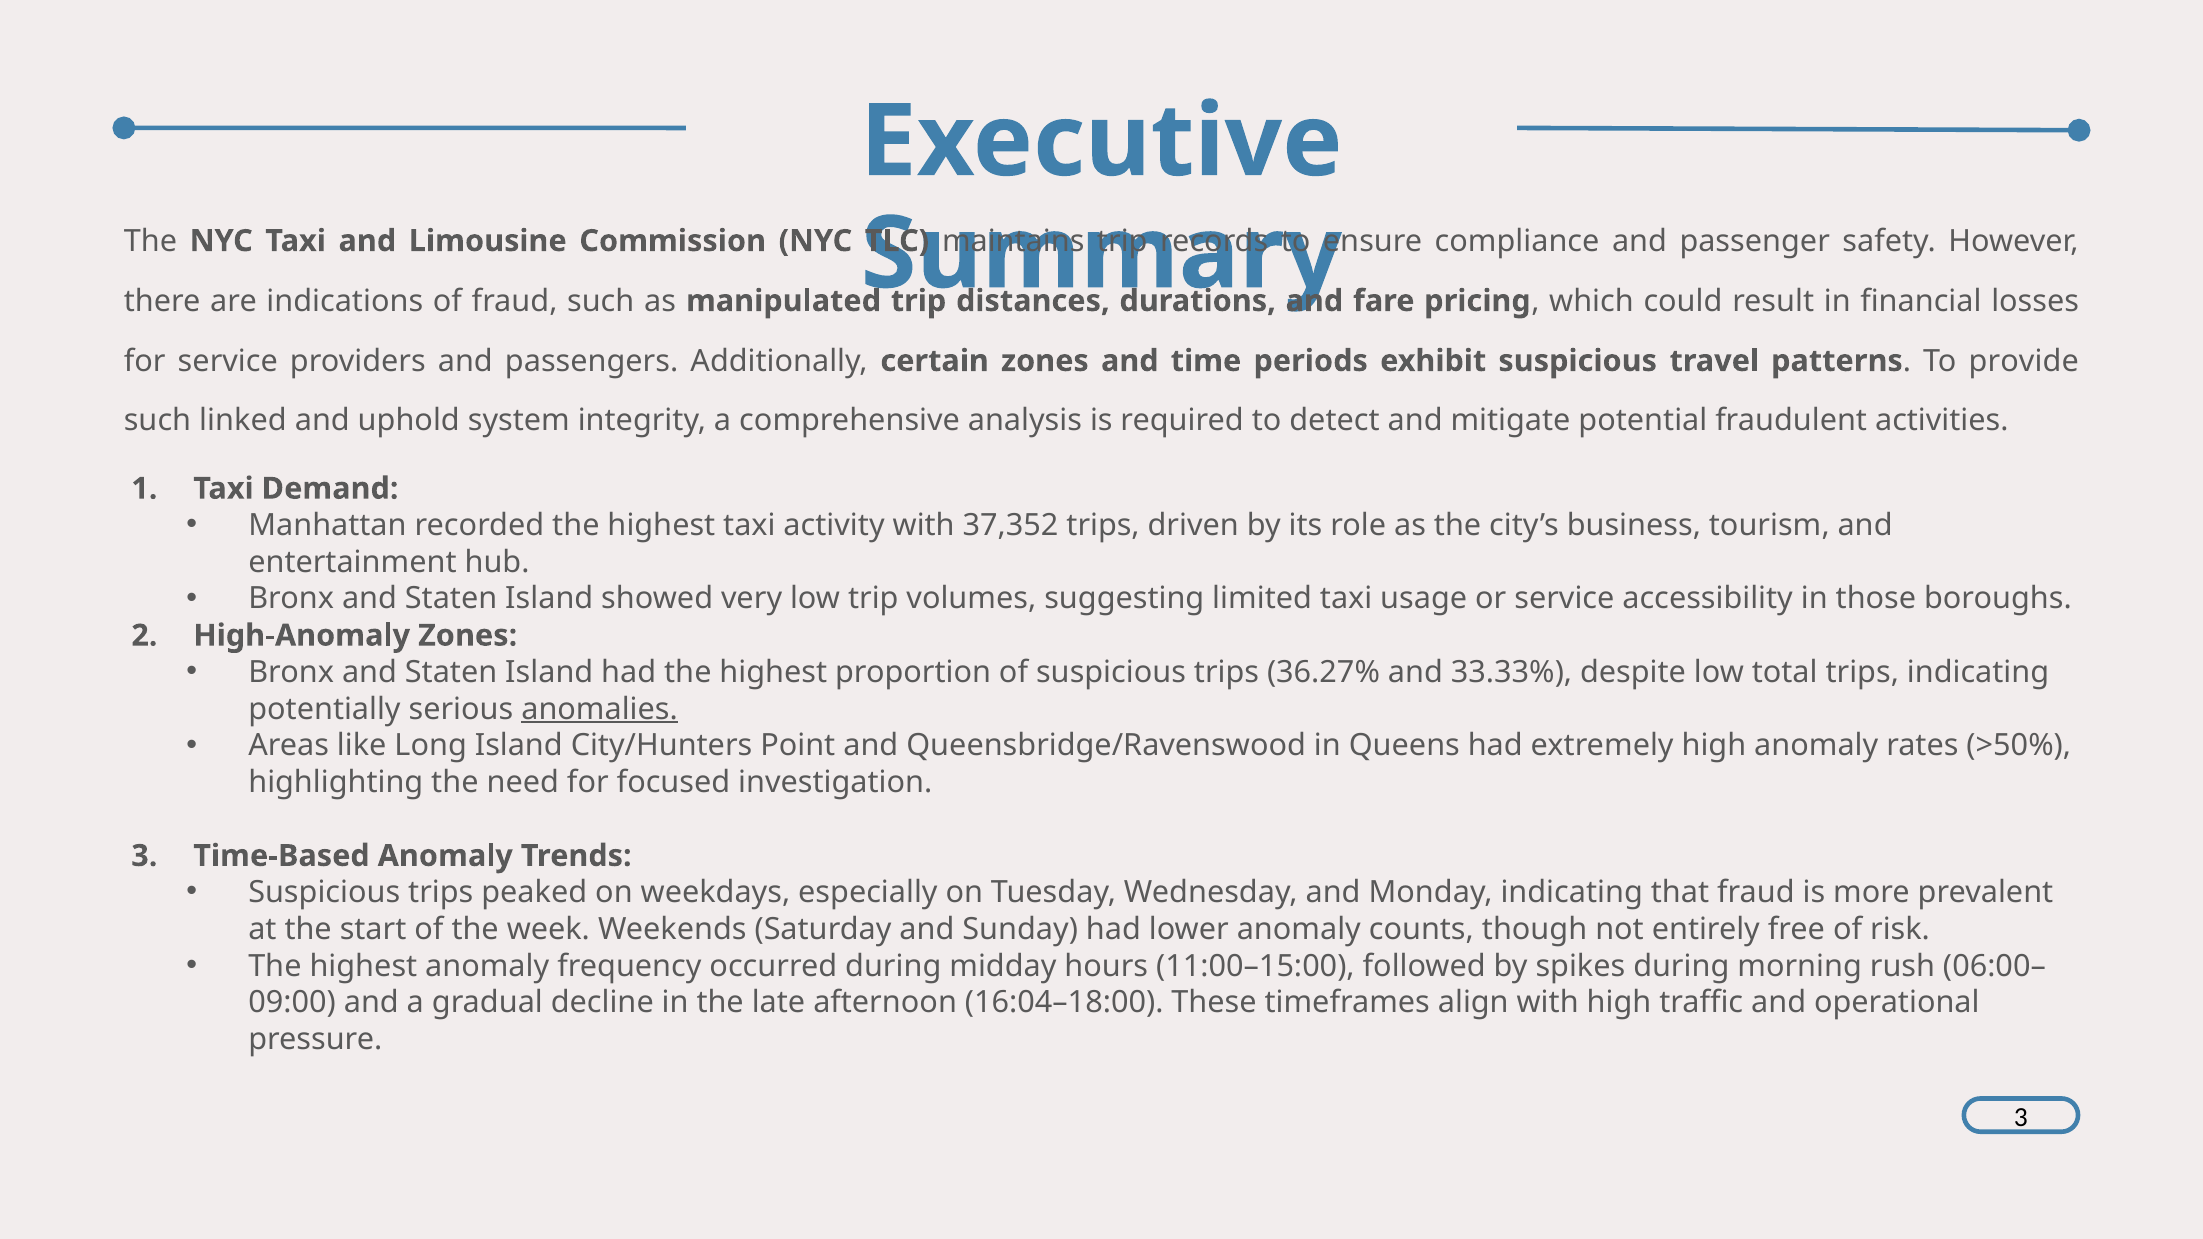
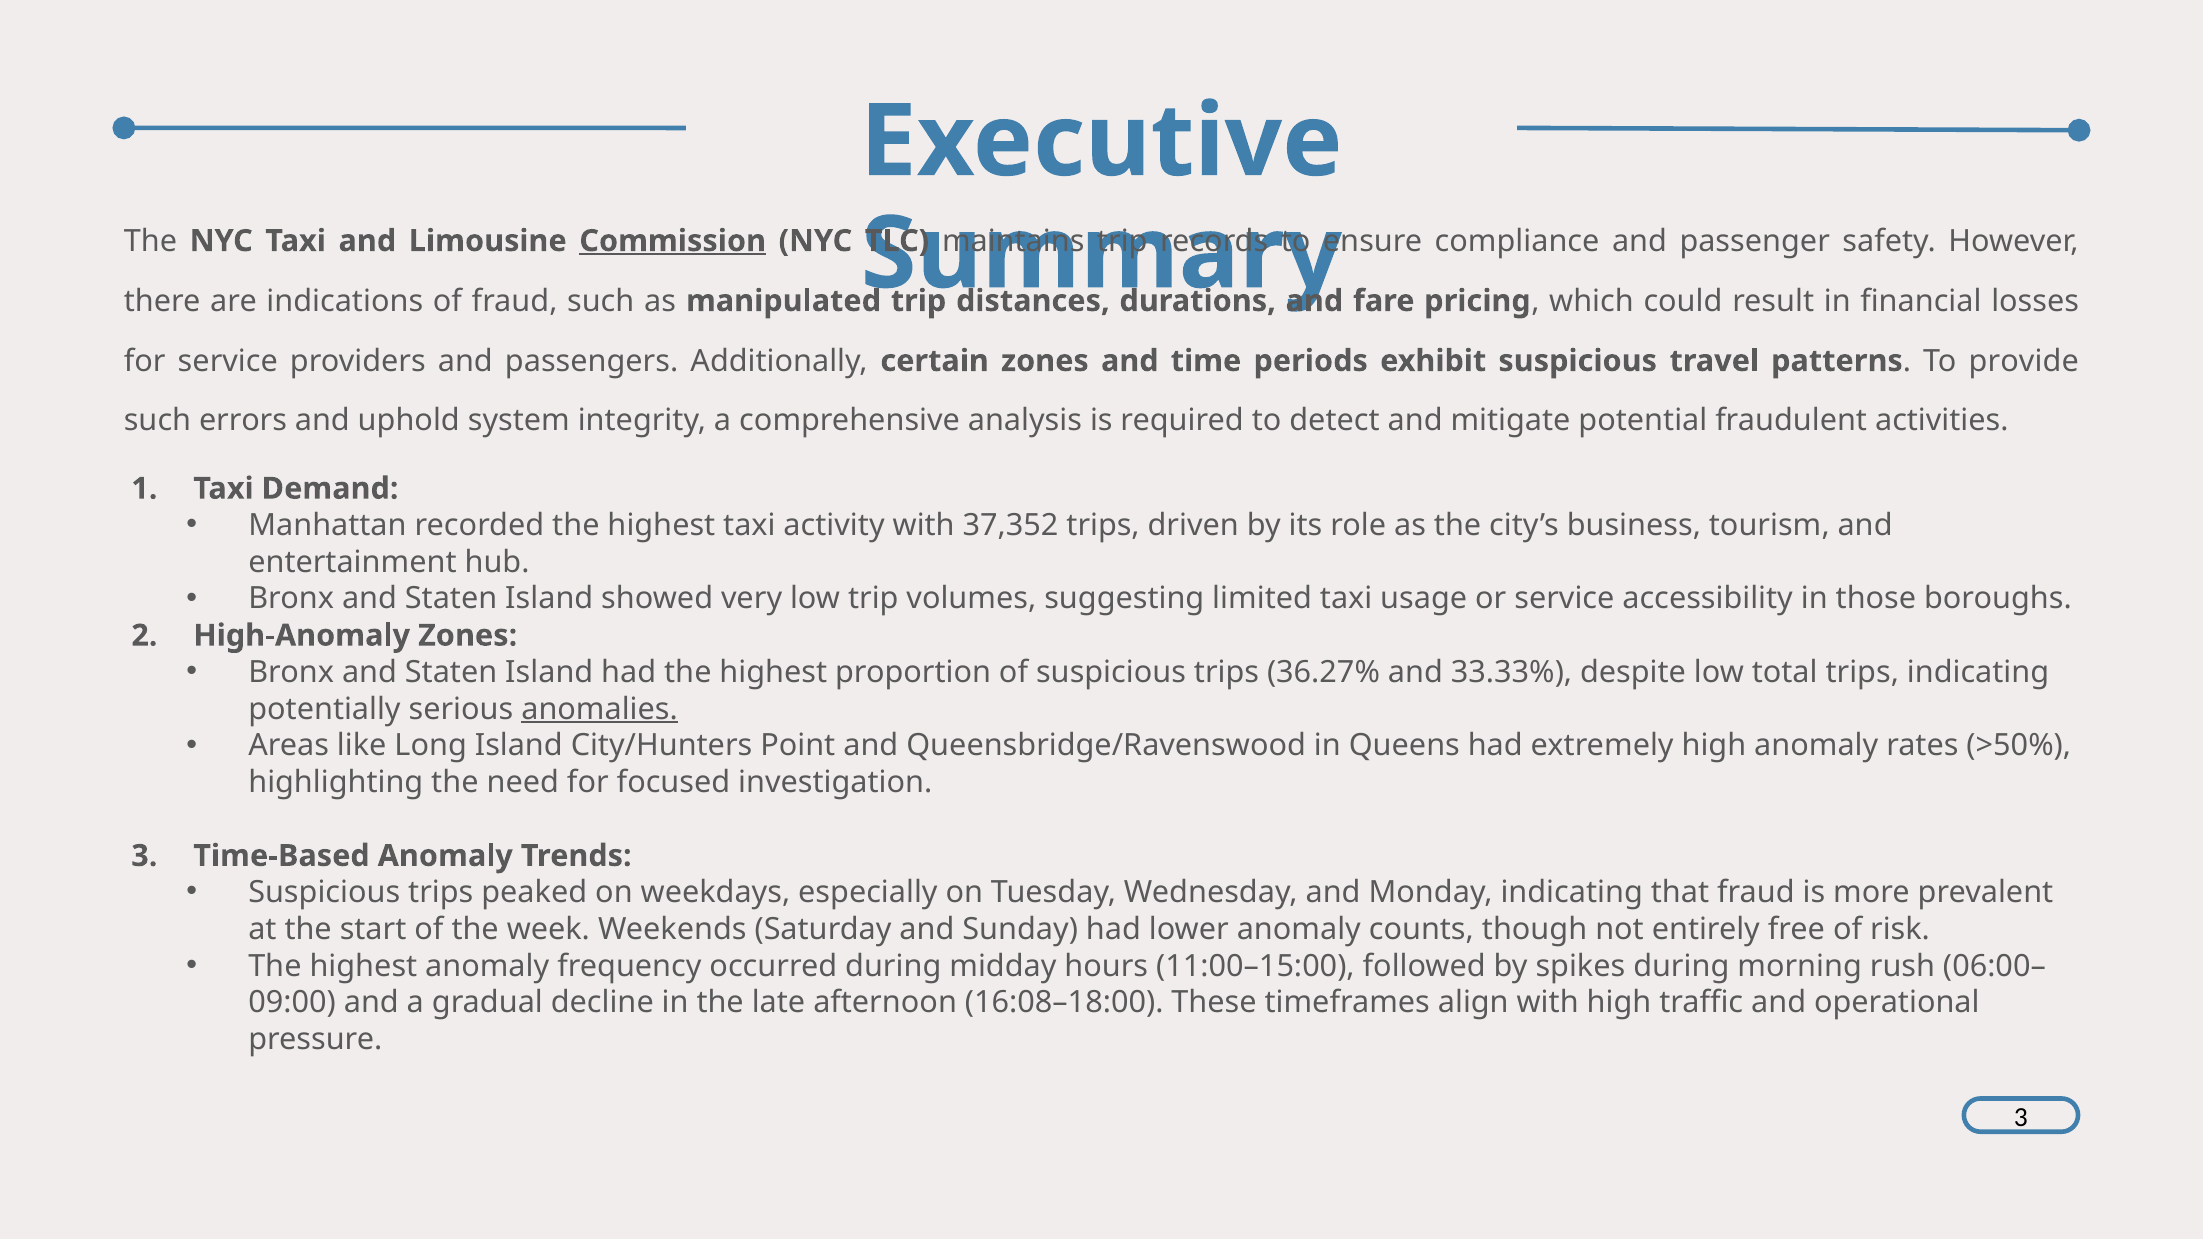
Commission underline: none -> present (673, 241)
linked: linked -> errors (243, 421)
16:04–18:00: 16:04–18:00 -> 16:08–18:00 (1064, 1003)
